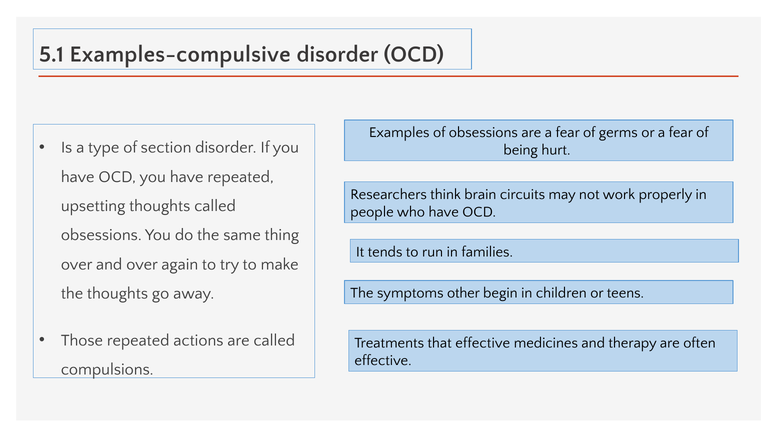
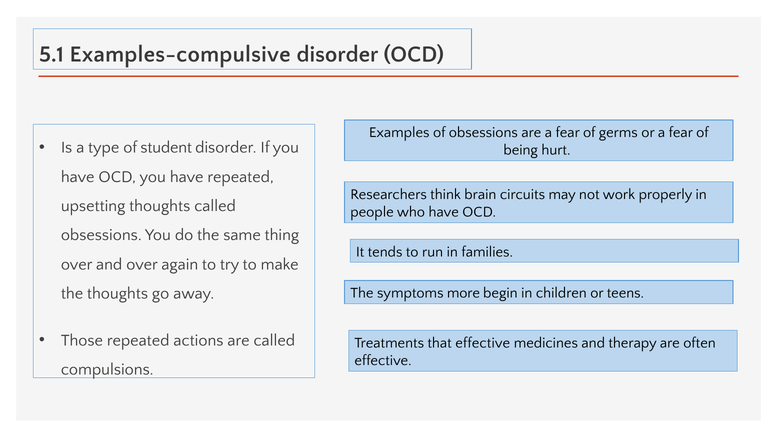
section: section -> student (166, 148)
other: other -> more (463, 293)
